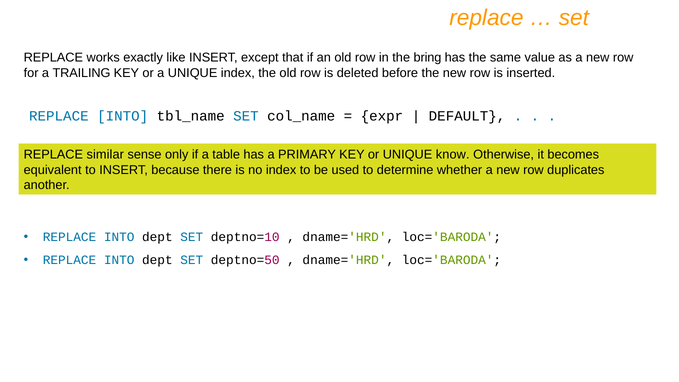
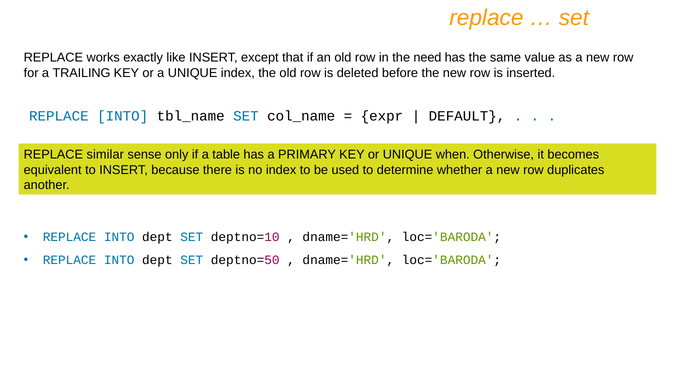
bring: bring -> need (427, 58)
know: know -> when (453, 155)
